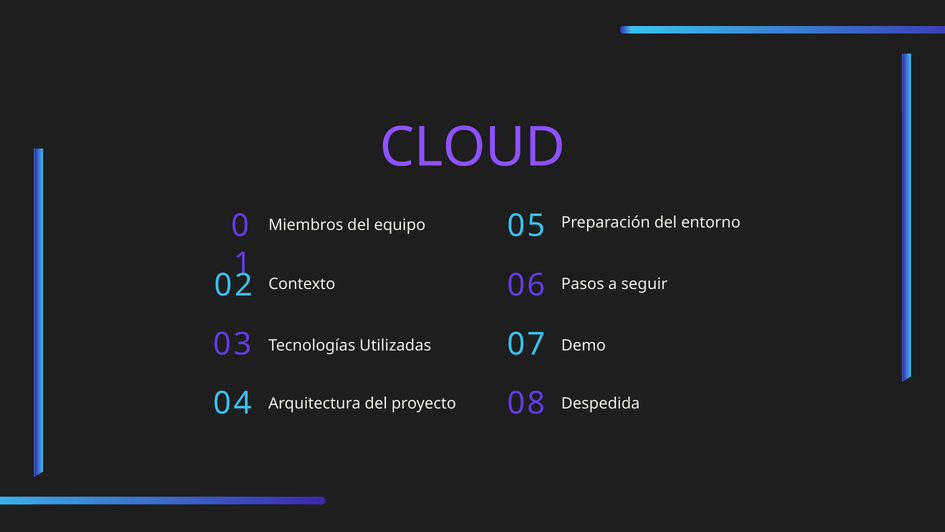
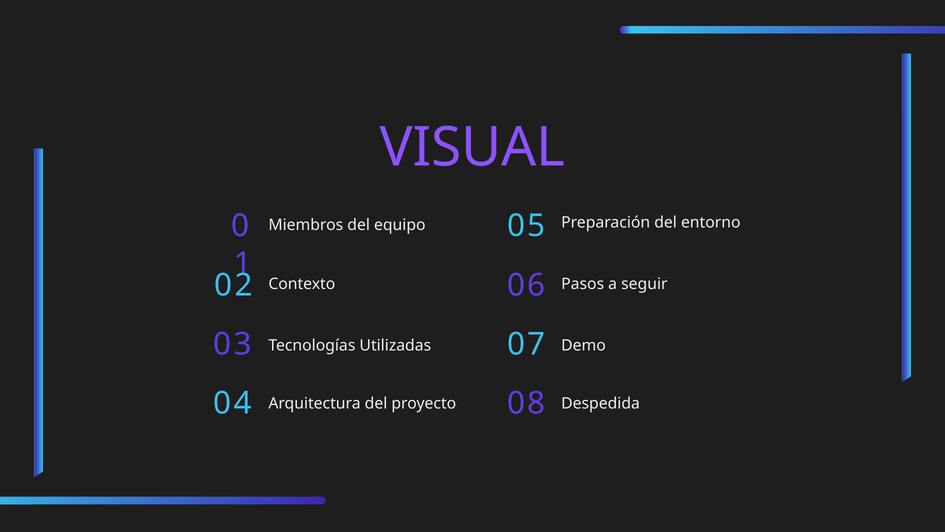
CLOUD: CLOUD -> VISUAL (473, 147)
